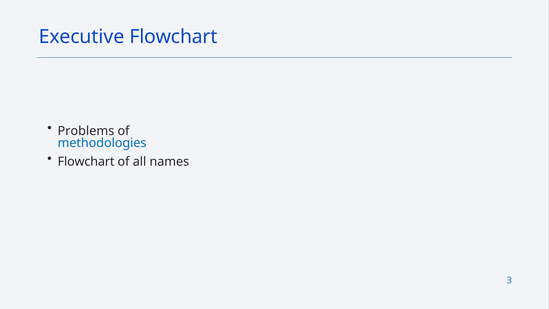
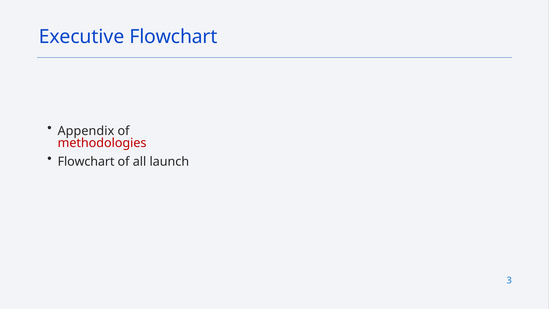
Problems: Problems -> Appendix (86, 131)
methodologies colour: blue -> red (102, 143)
names: names -> launch (169, 161)
